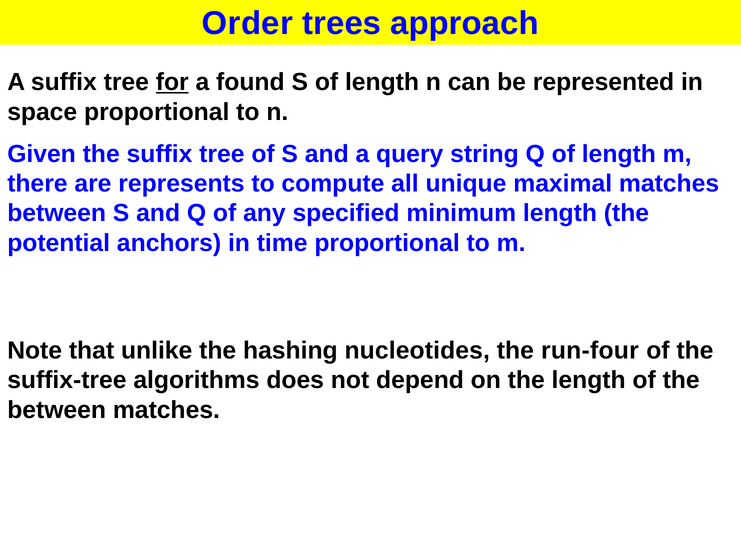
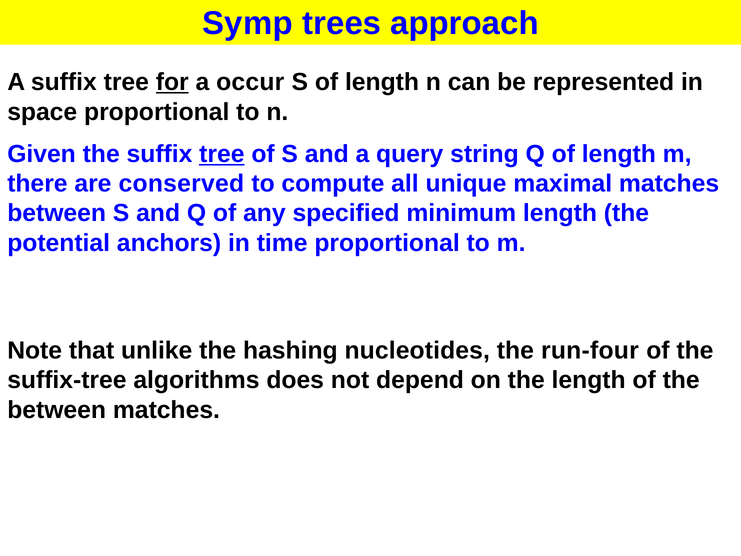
Order: Order -> Symp (247, 24)
found: found -> occur (250, 82)
tree underline: none -> present (222, 154)
represents: represents -> conserved (181, 183)
